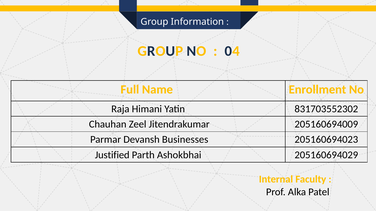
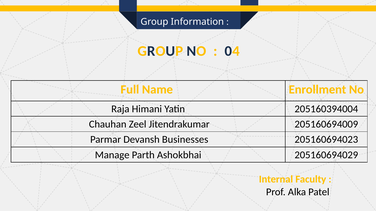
831703552302: 831703552302 -> 205160394004 (326, 109)
Justified: Justified -> Manage (112, 155)
